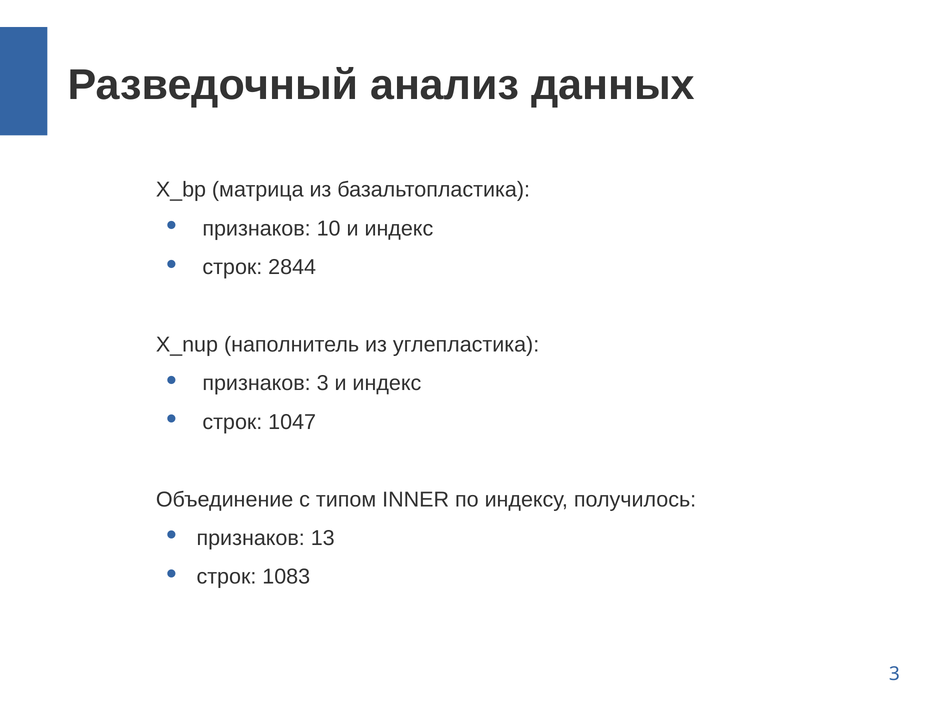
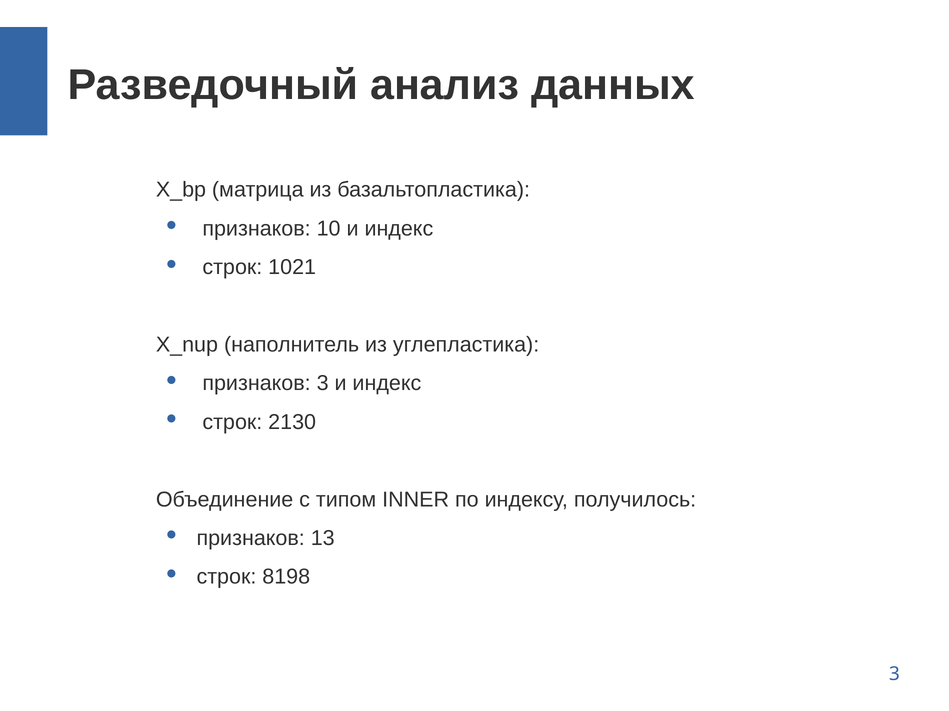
2844: 2844 -> 1021 (292, 267)
1047: 1047 -> 2130 (292, 422)
1083: 1083 -> 8198 (286, 577)
